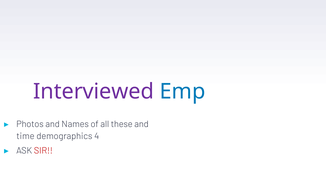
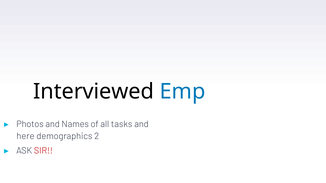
Interviewed colour: purple -> black (94, 92)
these: these -> tasks (122, 124)
time: time -> here (25, 136)
4: 4 -> 2 (97, 136)
